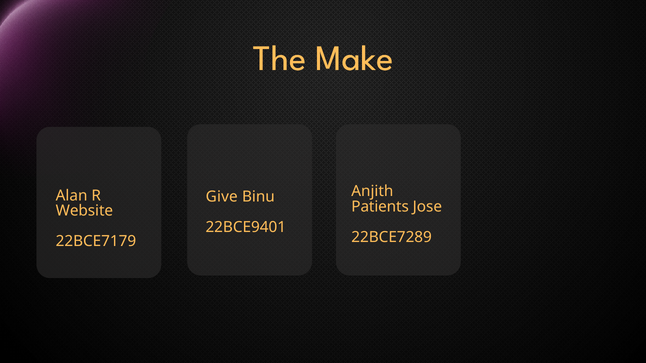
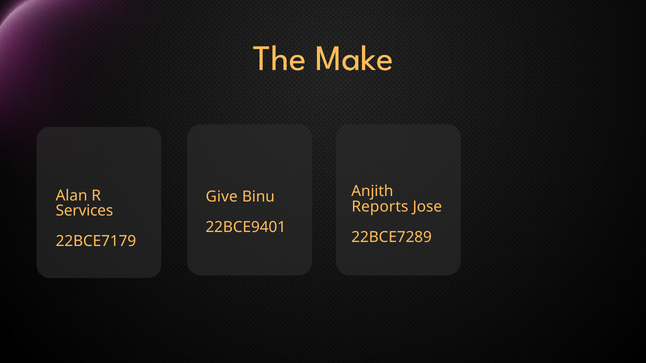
Patients: Patients -> Reports (380, 207)
Website: Website -> Services (84, 211)
